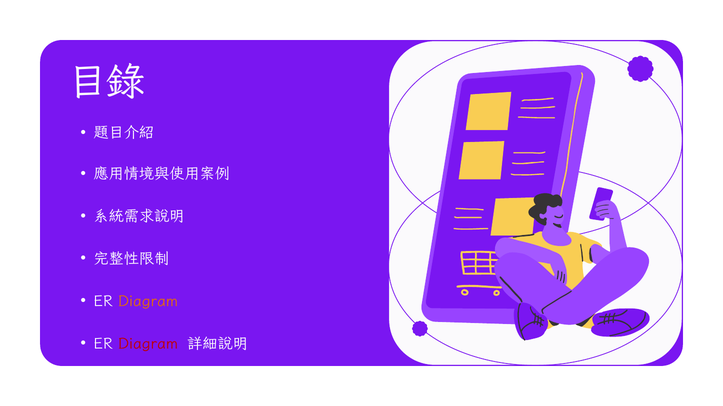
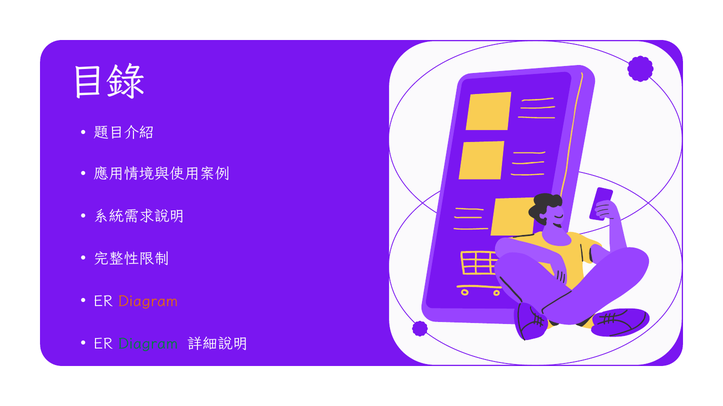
Diagram colour: red -> green (148, 344)
